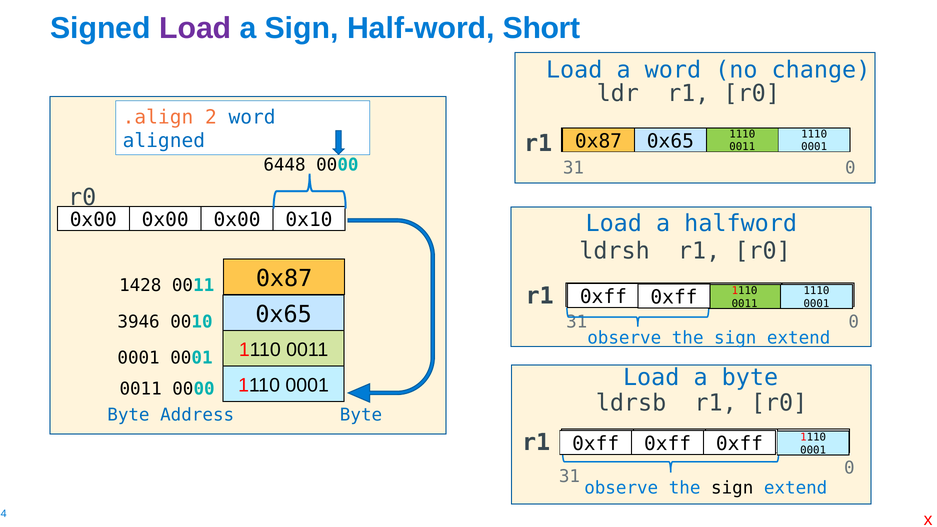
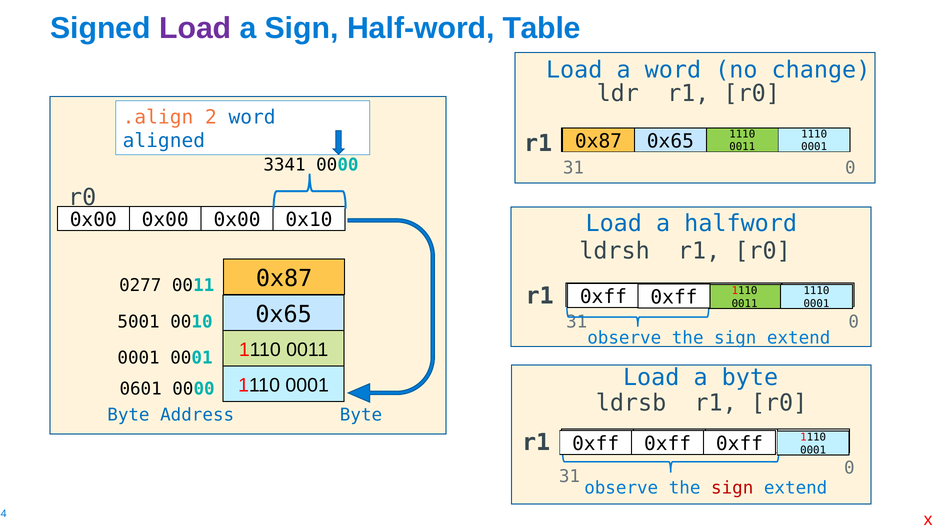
Short: Short -> Table (542, 28)
6448: 6448 -> 3341 (285, 165)
1428: 1428 -> 0277 (140, 286)
3946: 3946 -> 5001 (139, 322)
0011: 0011 -> 0601 (141, 389)
sign colour: black -> red (732, 488)
